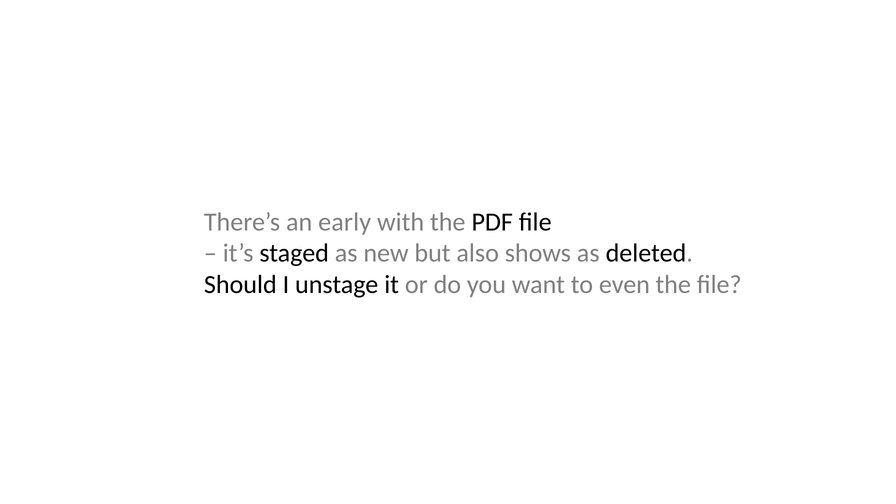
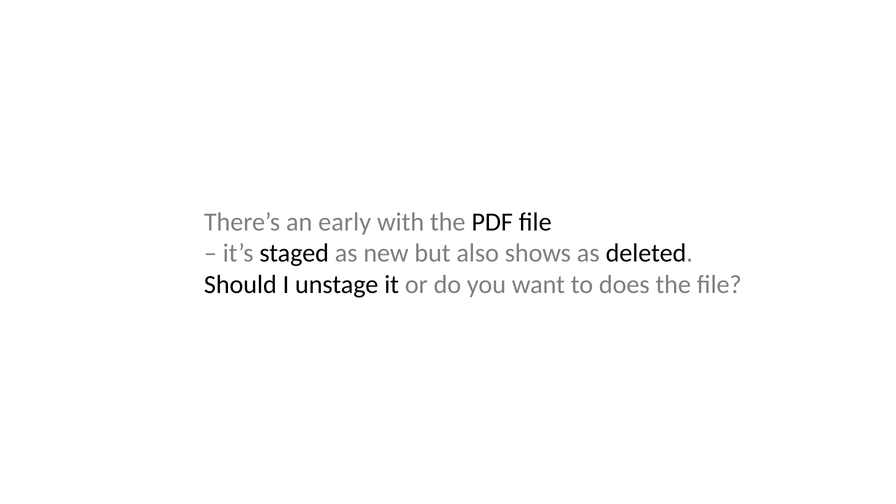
even: even -> does (624, 285)
